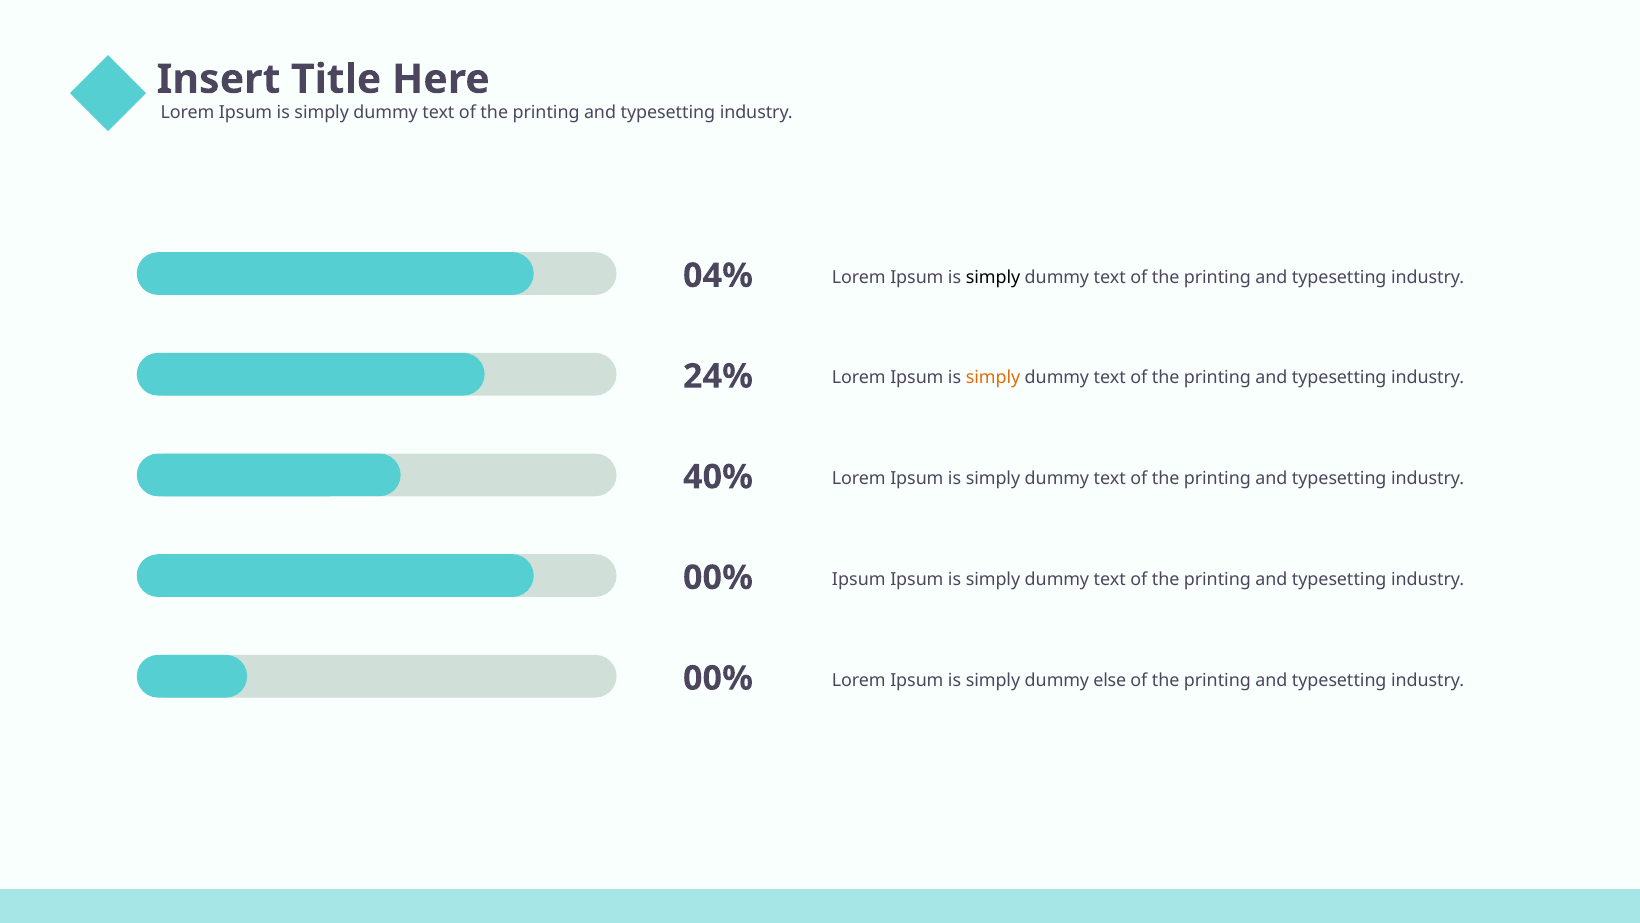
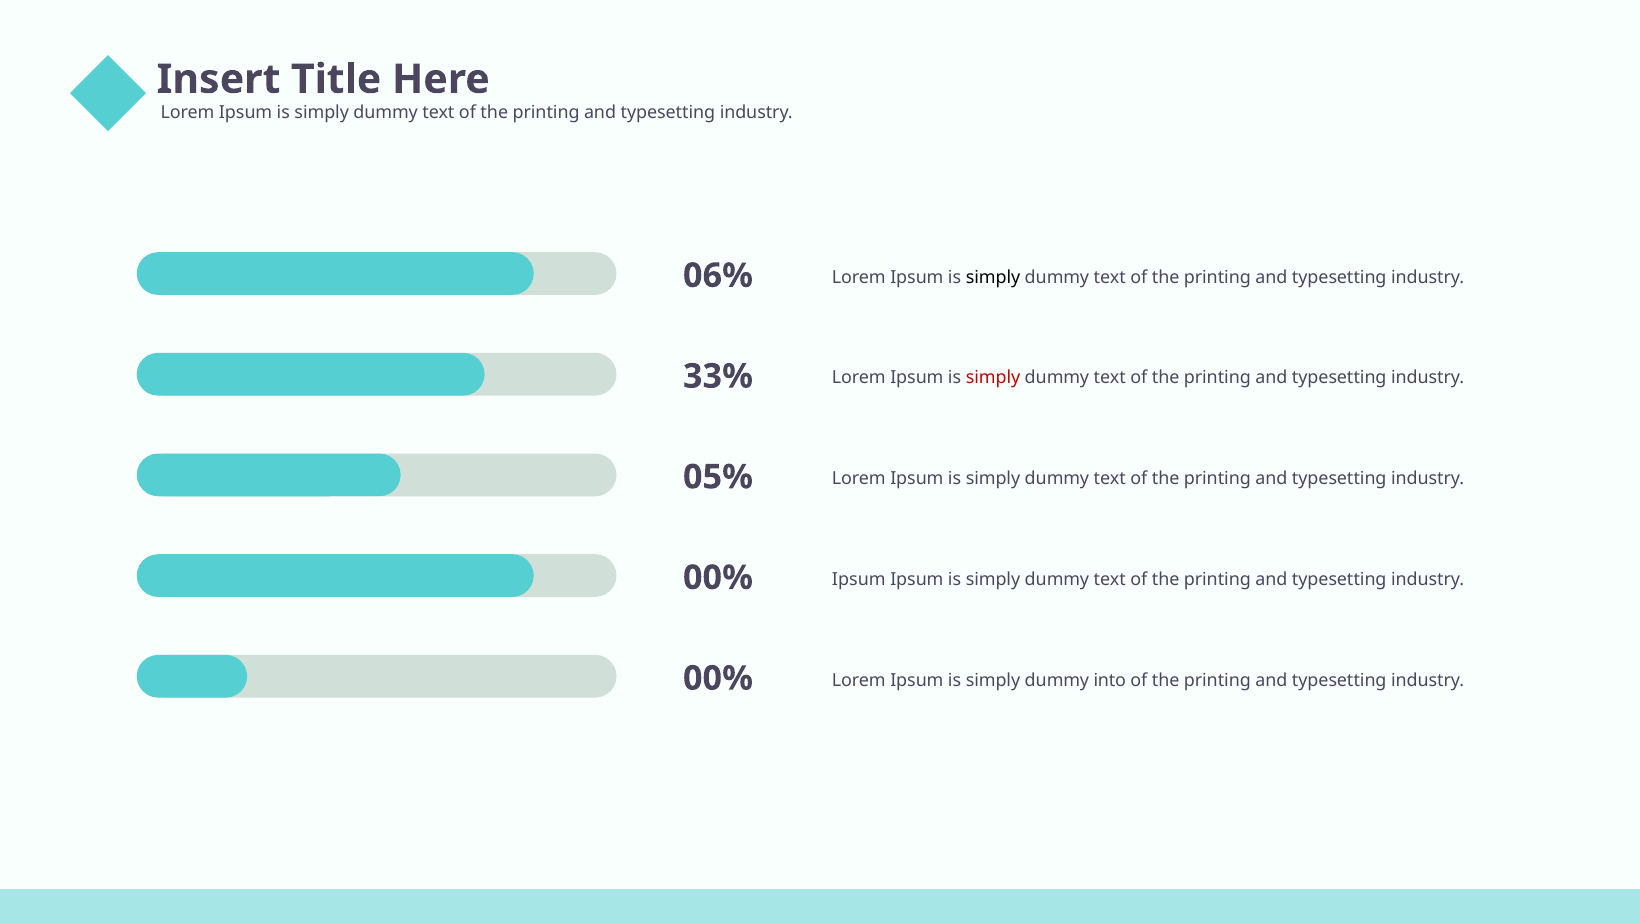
04%: 04% -> 06% (718, 276)
24%: 24% -> 33% (718, 376)
simply colour: orange -> red (993, 378)
40%: 40% -> 05% (718, 477)
else: else -> into (1110, 680)
